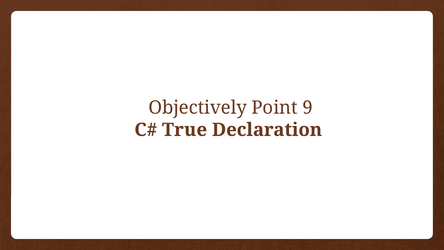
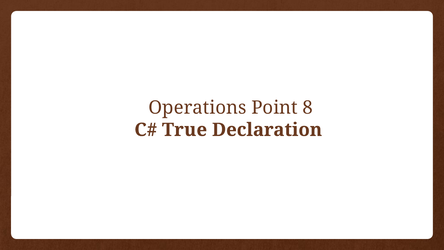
Objectively: Objectively -> Operations (198, 108)
9: 9 -> 8 (308, 108)
